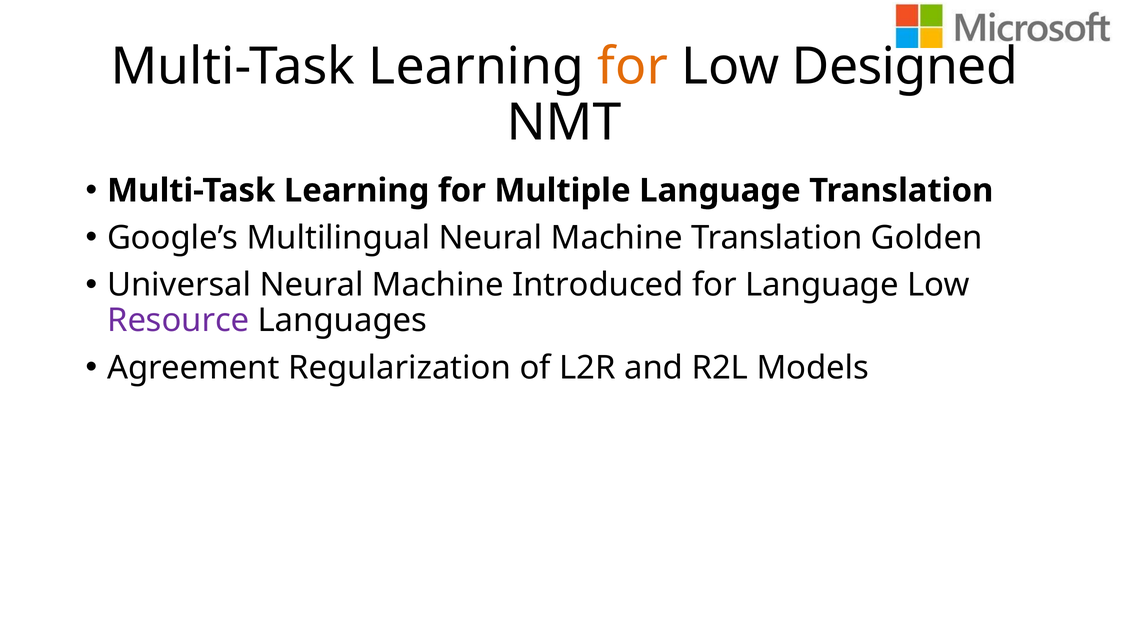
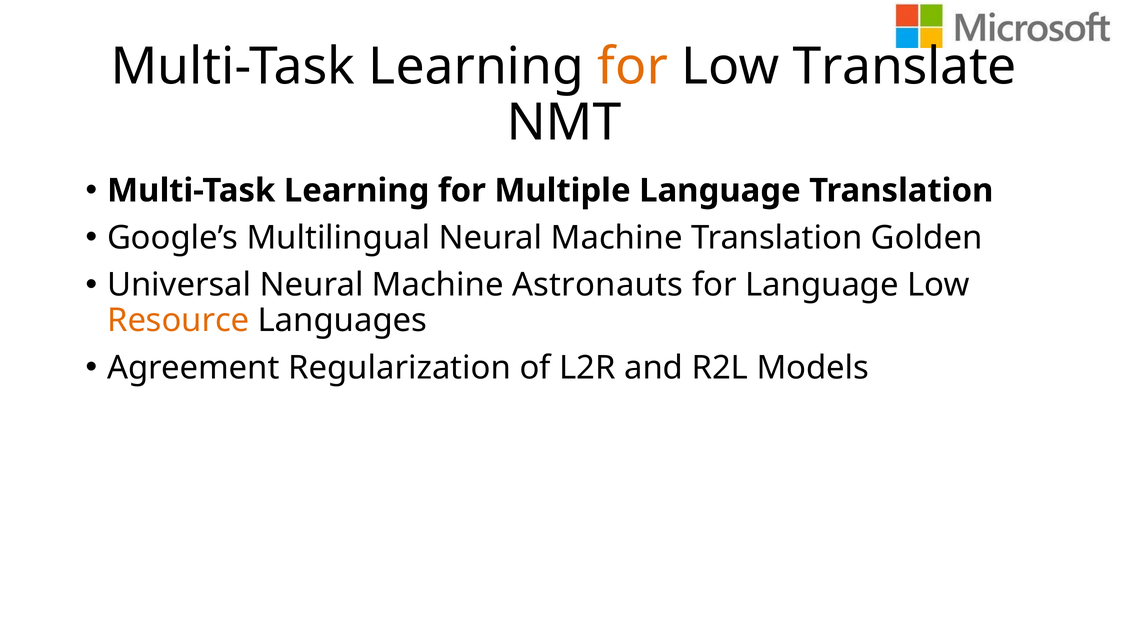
Designed: Designed -> Translate (905, 67)
Introduced: Introduced -> Astronauts (598, 285)
Resource colour: purple -> orange (178, 321)
